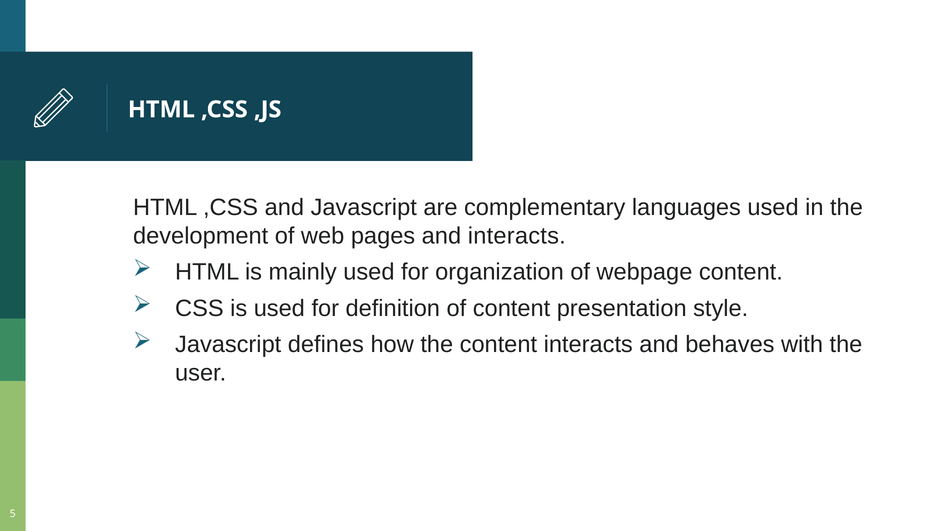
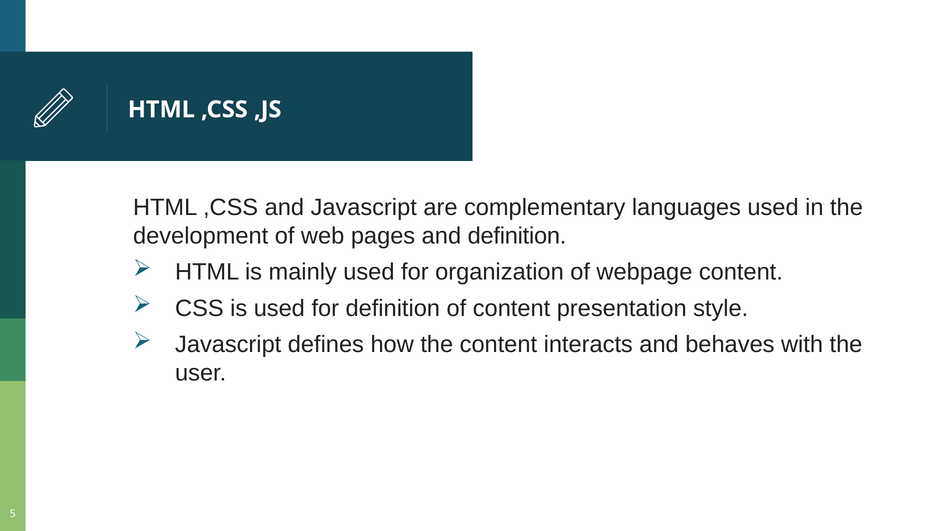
and interacts: interacts -> definition (517, 236)
